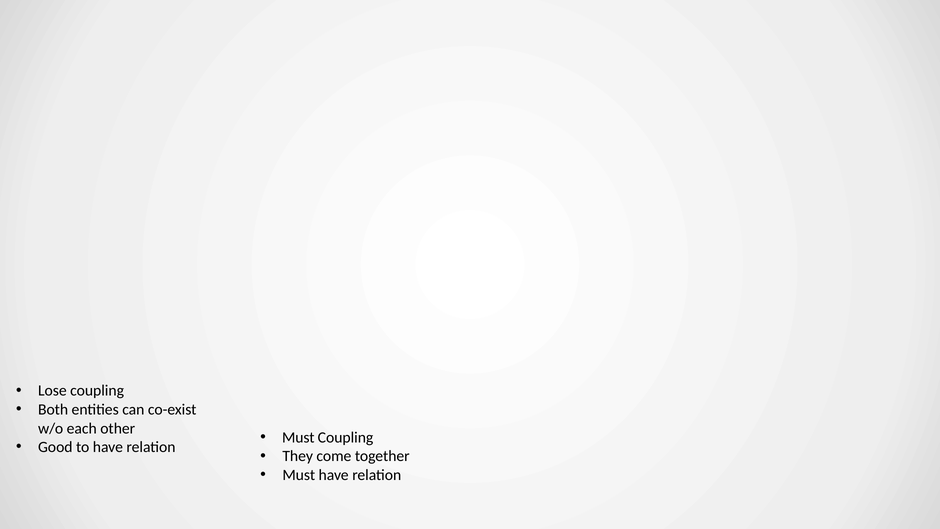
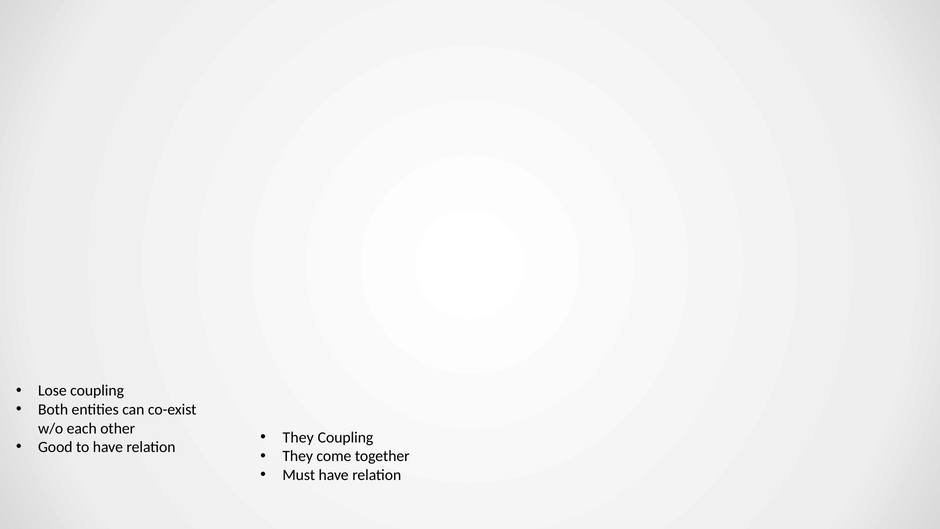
Must: Must -> They (298, 437)
